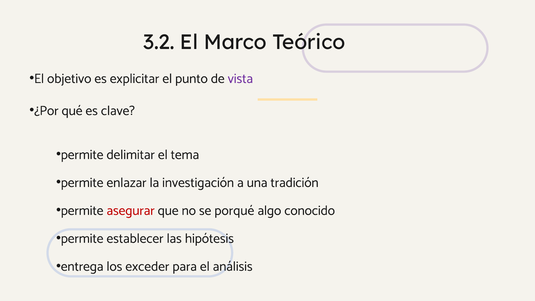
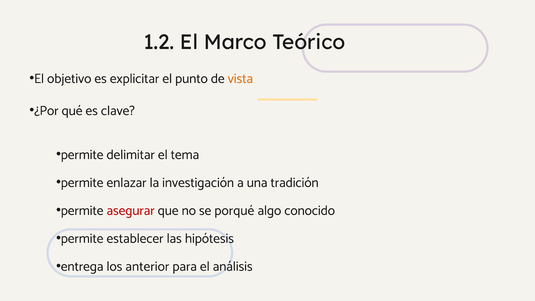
3.2: 3.2 -> 1.2 (159, 42)
vista colour: purple -> orange (240, 78)
exceder: exceder -> anterior (147, 266)
